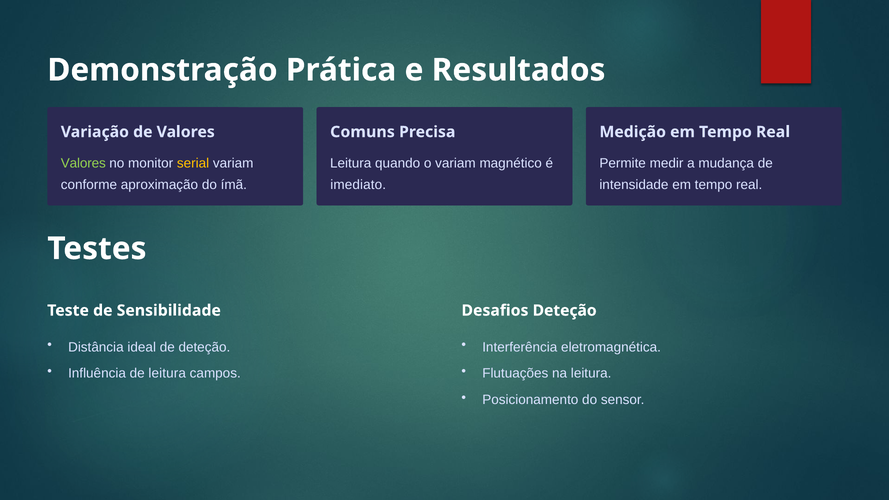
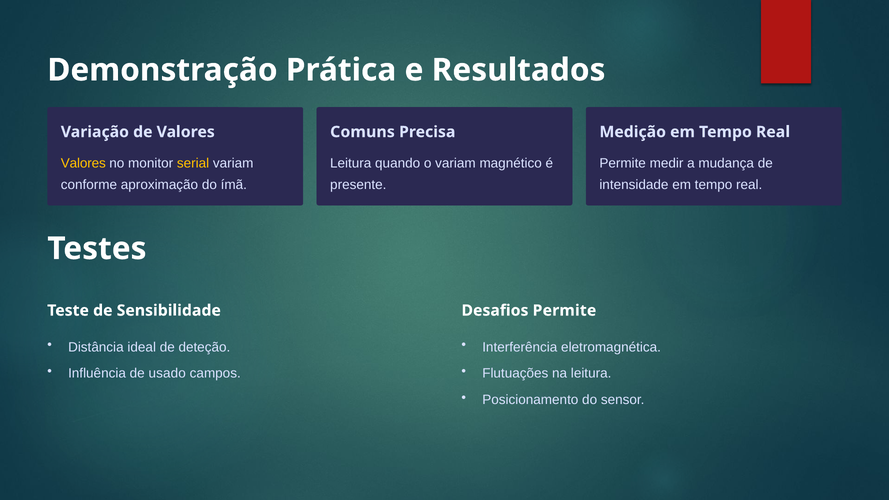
Valores colour: light green -> yellow (83, 163)
imediato: imediato -> presente (358, 185)
Desafios Deteção: Deteção -> Permite (564, 311)
de leitura: leitura -> usado (167, 373)
